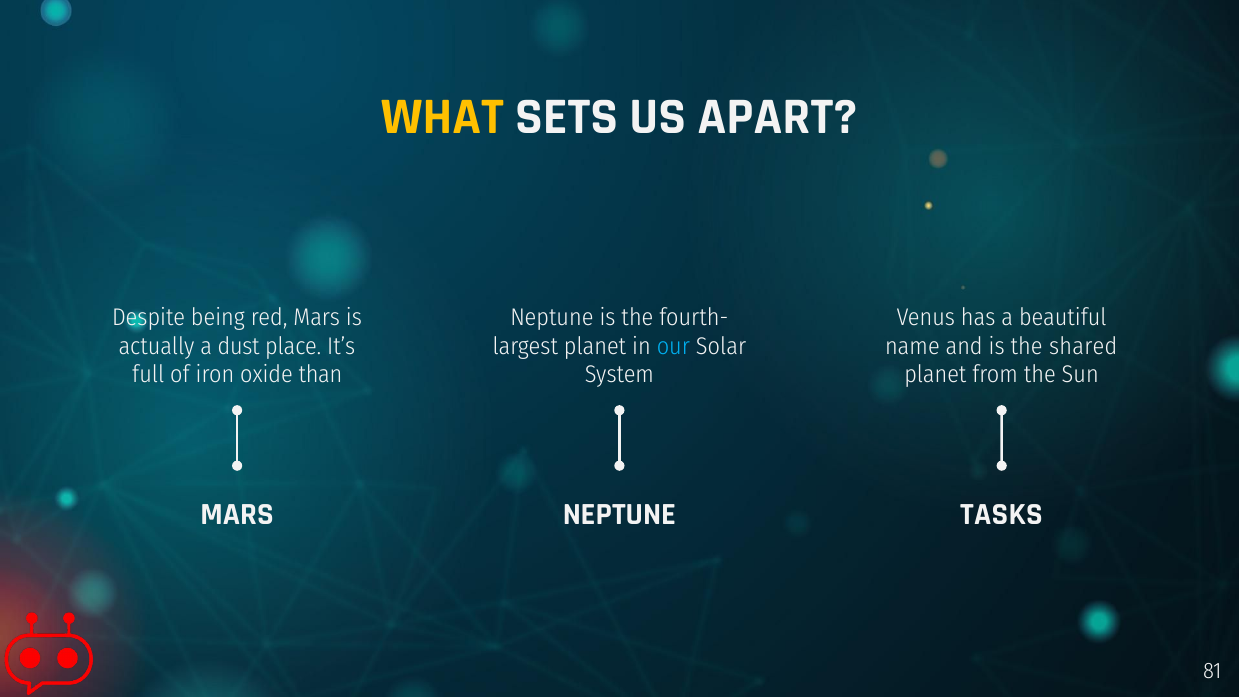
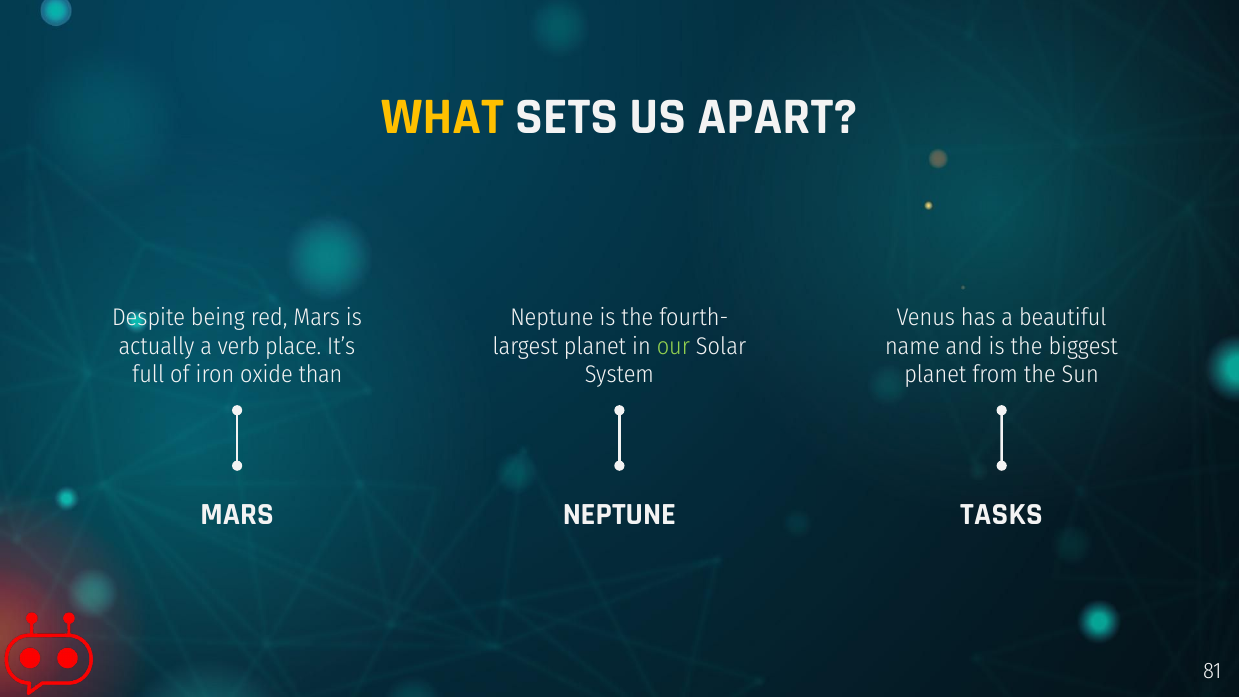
dust: dust -> verb (239, 346)
our colour: light blue -> light green (673, 346)
shared: shared -> biggest (1083, 346)
